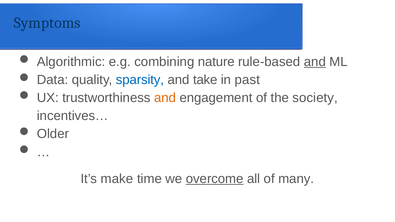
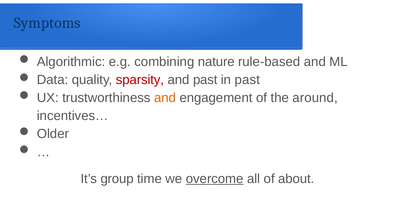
and underline: present -> none (315, 62)
sparsity colour: blue -> red (140, 80)
and take: take -> past (205, 80)
society: society -> around (315, 98)
make: make -> group (117, 179)
many: many -> about (296, 179)
